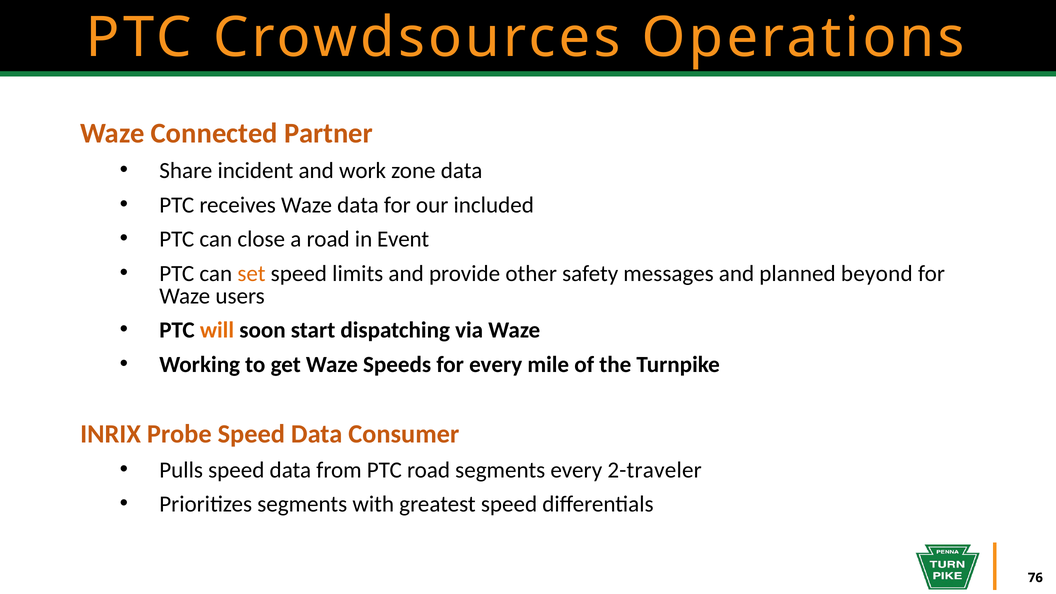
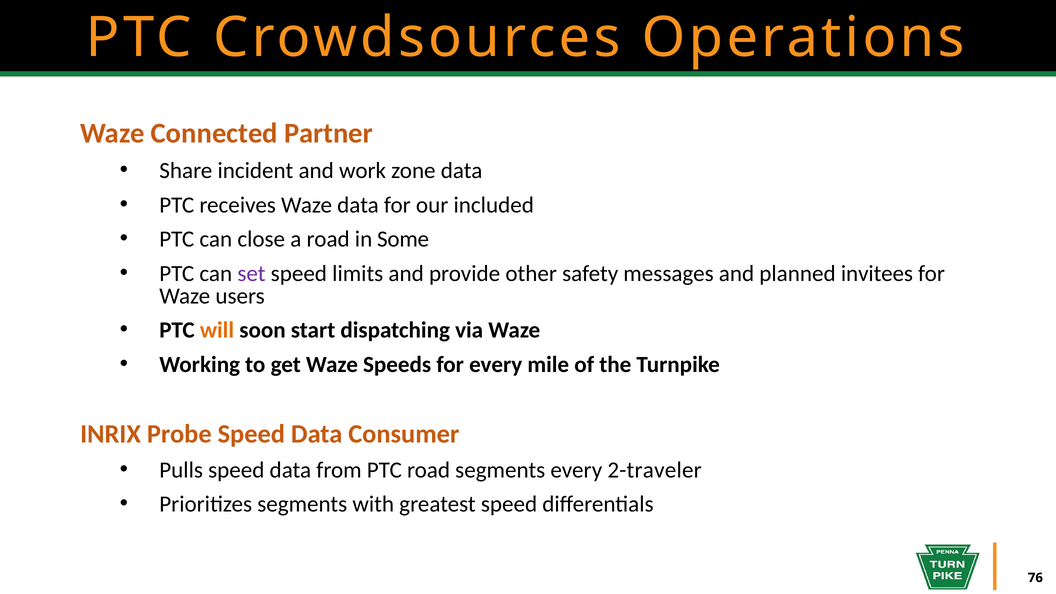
Event: Event -> Some (403, 239)
set colour: orange -> purple (251, 274)
beyond: beyond -> invitees (877, 274)
